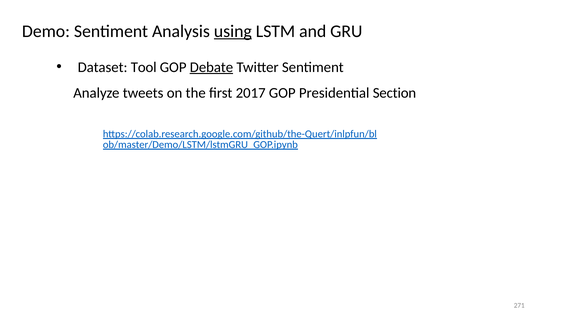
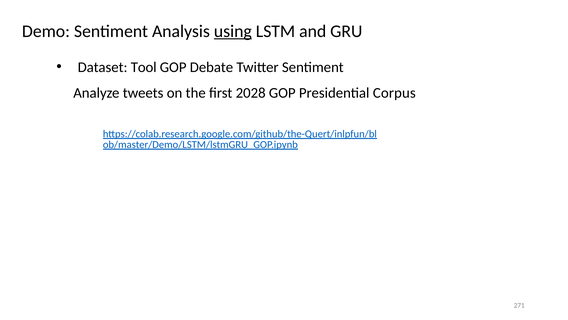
Debate underline: present -> none (211, 67)
2017: 2017 -> 2028 (251, 93)
Section: Section -> Corpus (394, 93)
